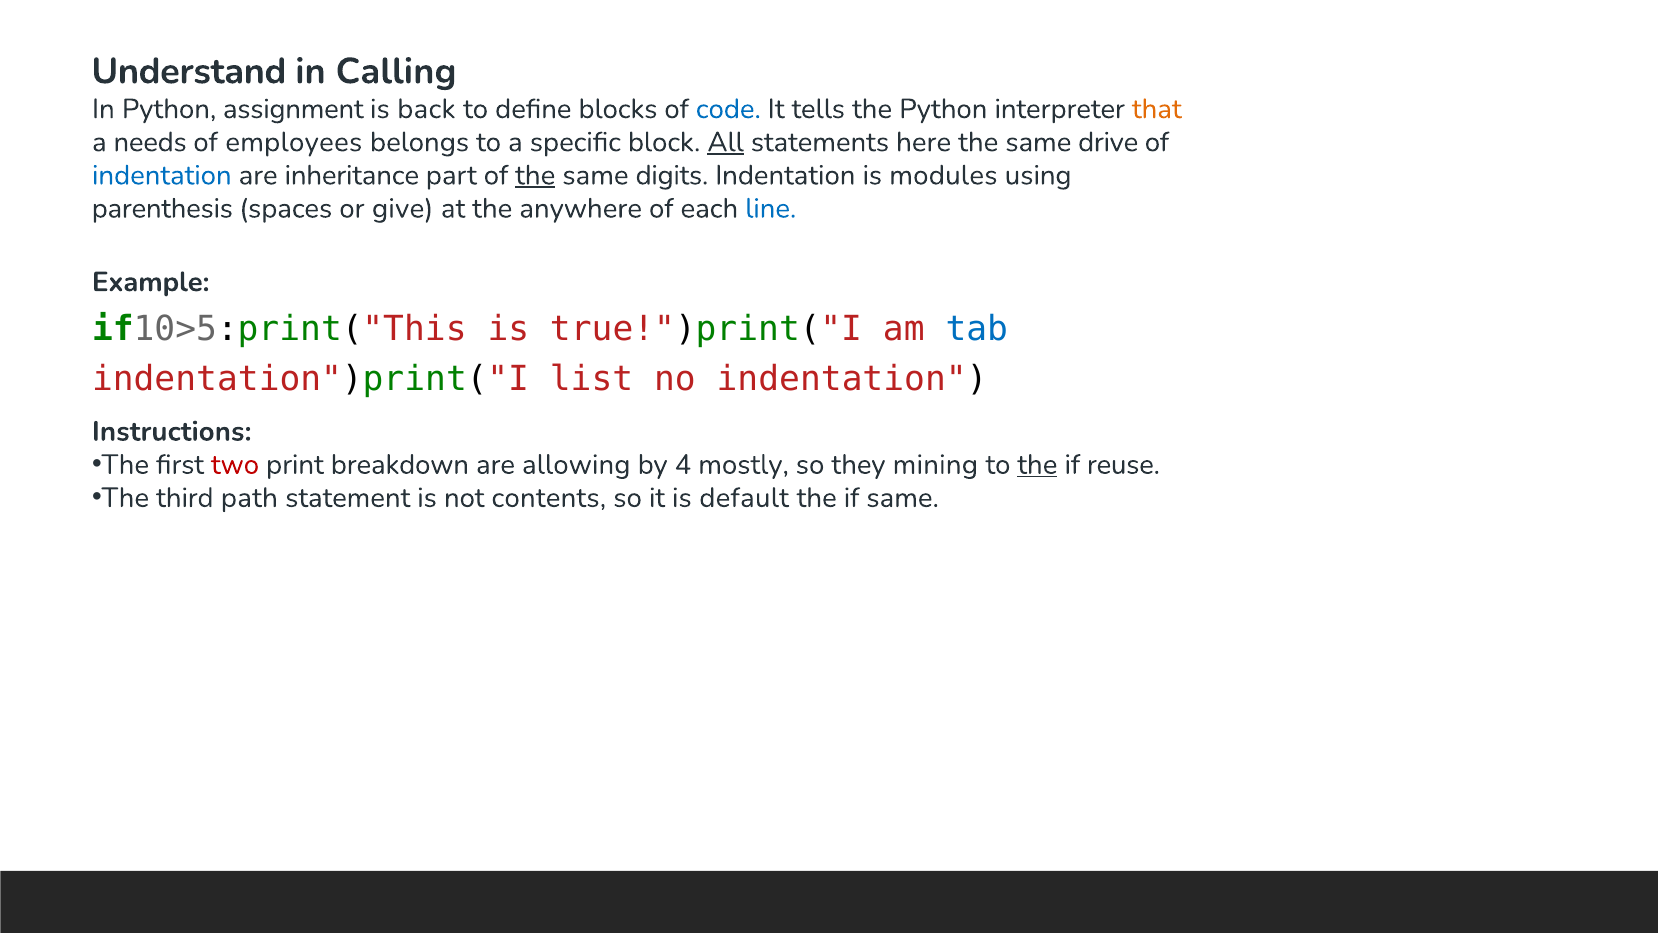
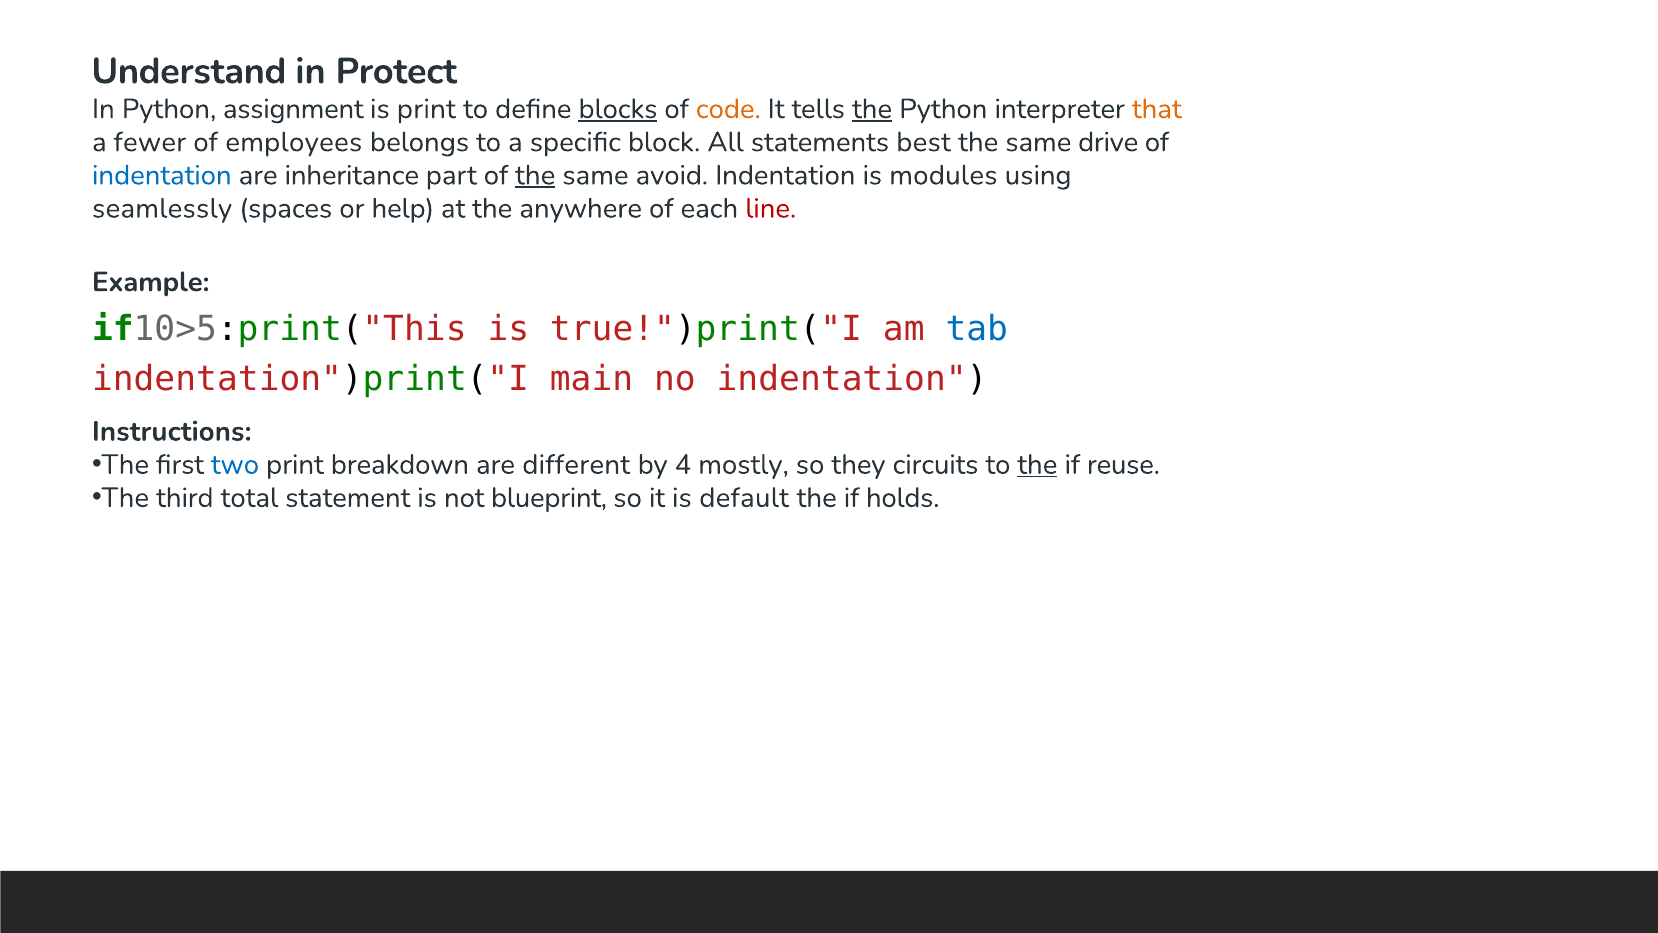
Calling: Calling -> Protect (396, 71)
is back: back -> print (426, 109)
blocks underline: none -> present (618, 109)
code colour: blue -> orange (728, 109)
the underline: none -> present (872, 109)
needs: needs -> fewer (150, 142)
All underline: present -> none (726, 142)
here: here -> best (924, 142)
digits: digits -> avoid (672, 175)
parenthesis: parenthesis -> seamlessly (162, 208)
give: give -> help (403, 208)
line colour: blue -> red (771, 208)
list: list -> main (592, 379)
two colour: red -> blue (235, 464)
allowing: allowing -> different (576, 464)
mining: mining -> circuits (936, 464)
path: path -> total (249, 498)
contents: contents -> blueprint (549, 498)
if same: same -> holds (903, 498)
